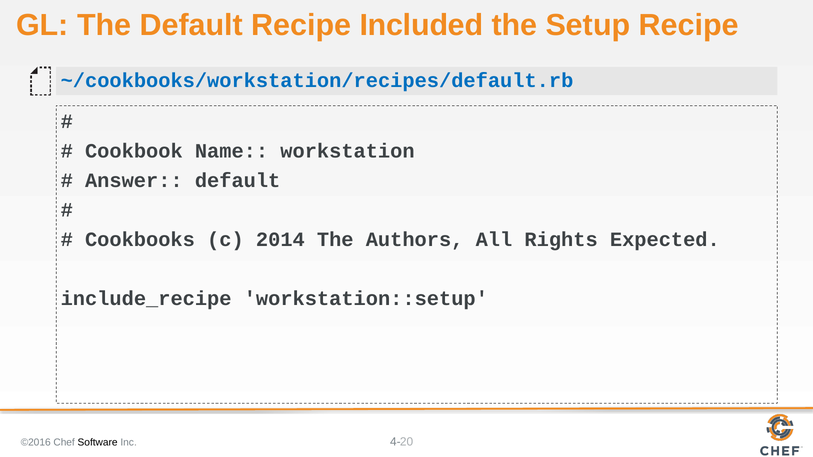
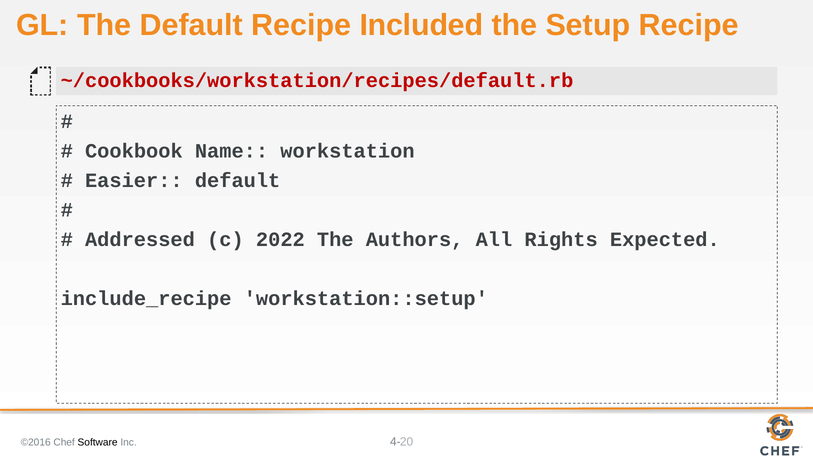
~/cookbooks/workstation/recipes/default.rb colour: blue -> red (317, 80)
Answer: Answer -> Easier (134, 181)
Cookbooks: Cookbooks -> Addressed (140, 240)
2014: 2014 -> 2022 (280, 240)
